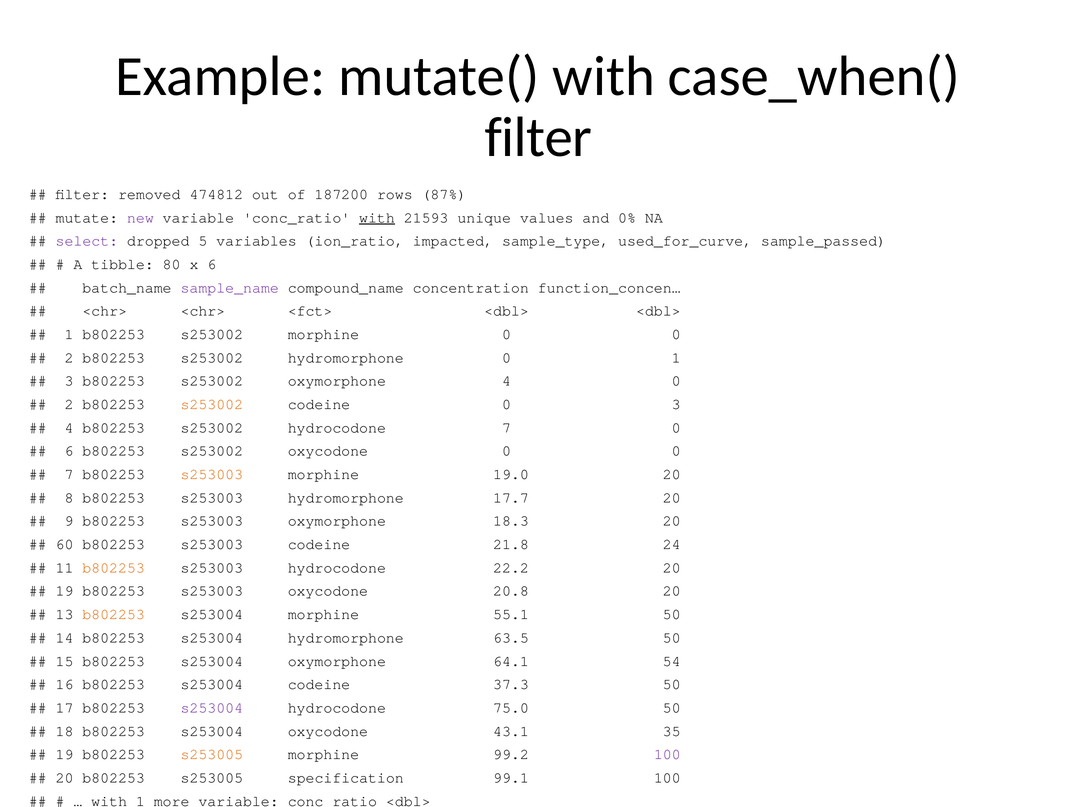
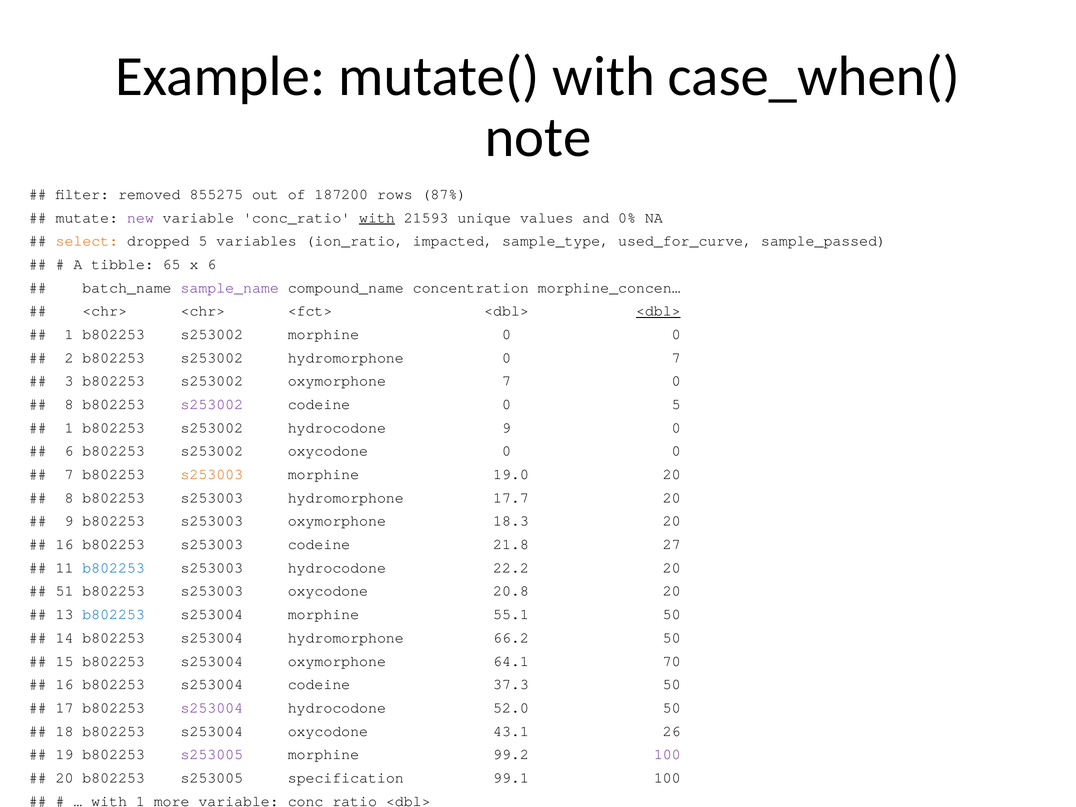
filter: filter -> note (538, 138)
474812: 474812 -> 855275 (216, 194)
select colour: purple -> orange (87, 241)
80: 80 -> 65 (172, 264)
function_concen…: function_concen… -> morphine_concen… (609, 288)
<dbl> underline: none -> present (658, 311)
0 1: 1 -> 7 (676, 358)
oxymorphone 4: 4 -> 7 (507, 381)
2: 2 -> 8 (69, 404)
s253002 colour: orange -> purple (212, 404)
0 3: 3 -> 5 (676, 404)
4: 4 -> 1 (69, 428)
hydrocodone 7: 7 -> 9 (507, 428)
60: 60 -> 16 (65, 544)
24: 24 -> 27 (672, 544)
b802253 colour: orange -> blue (114, 568)
19: 19 -> 51 (65, 591)
b802253 colour: orange -> blue (114, 614)
63.5: 63.5 -> 66.2 (511, 638)
54: 54 -> 70 (672, 661)
75.0: 75.0 -> 52.0 (511, 708)
35: 35 -> 26 (672, 731)
s253005 colour: orange -> purple (212, 754)
